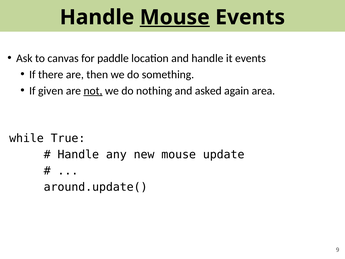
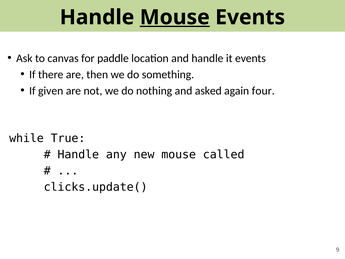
not underline: present -> none (93, 91)
area: area -> four (263, 91)
update: update -> called (224, 154)
around.update(: around.update( -> clicks.update( (96, 187)
